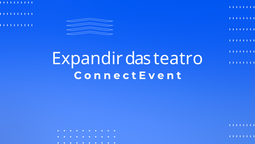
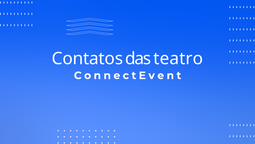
Expandir: Expandir -> Contatos (87, 58)
